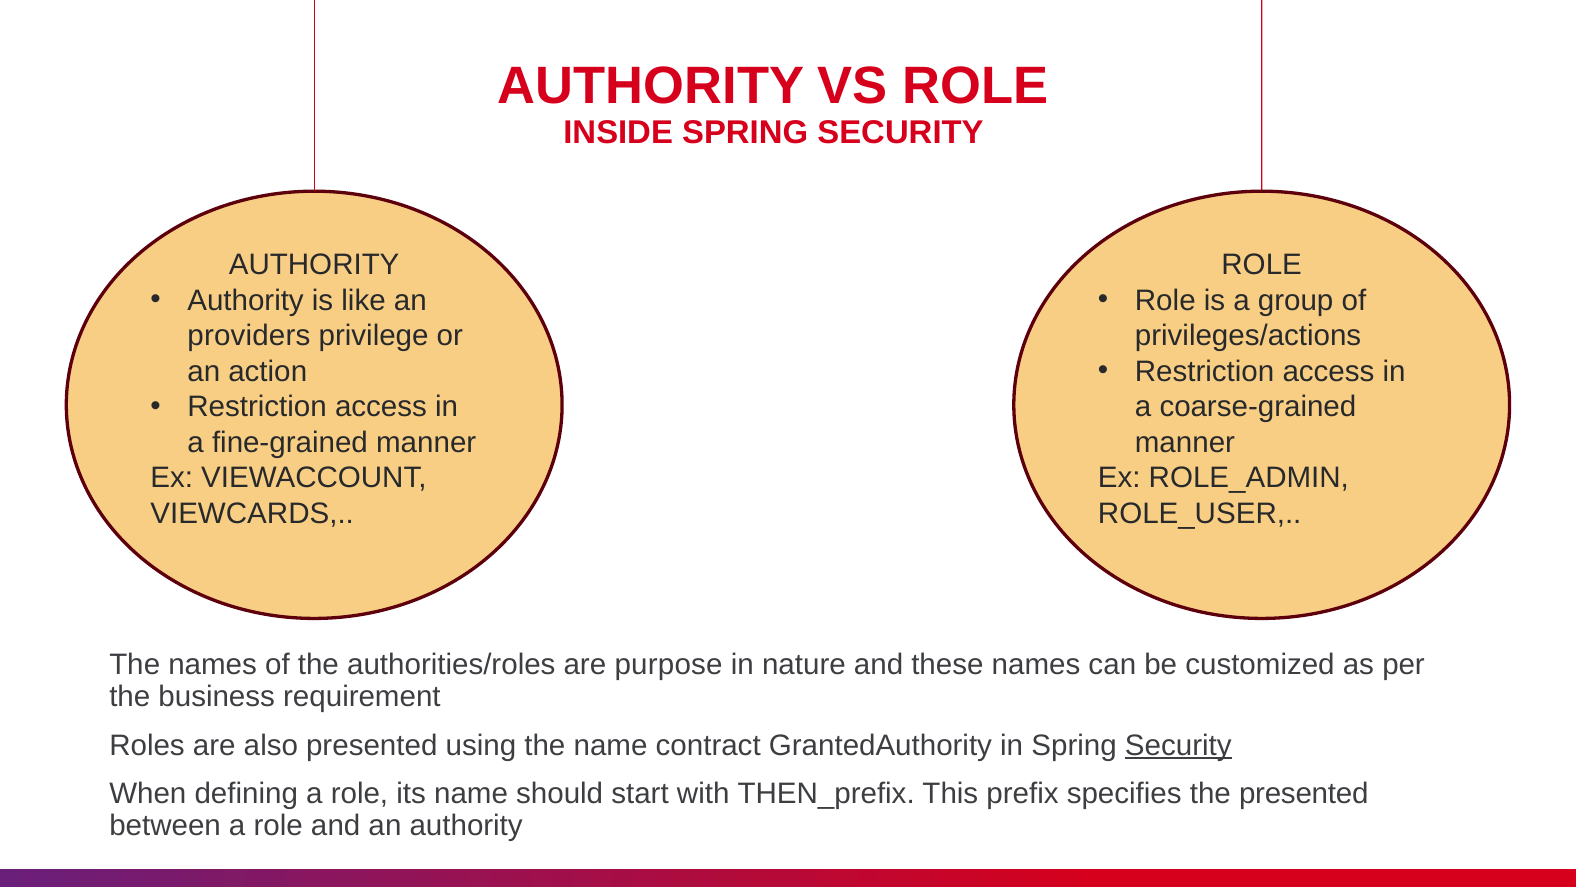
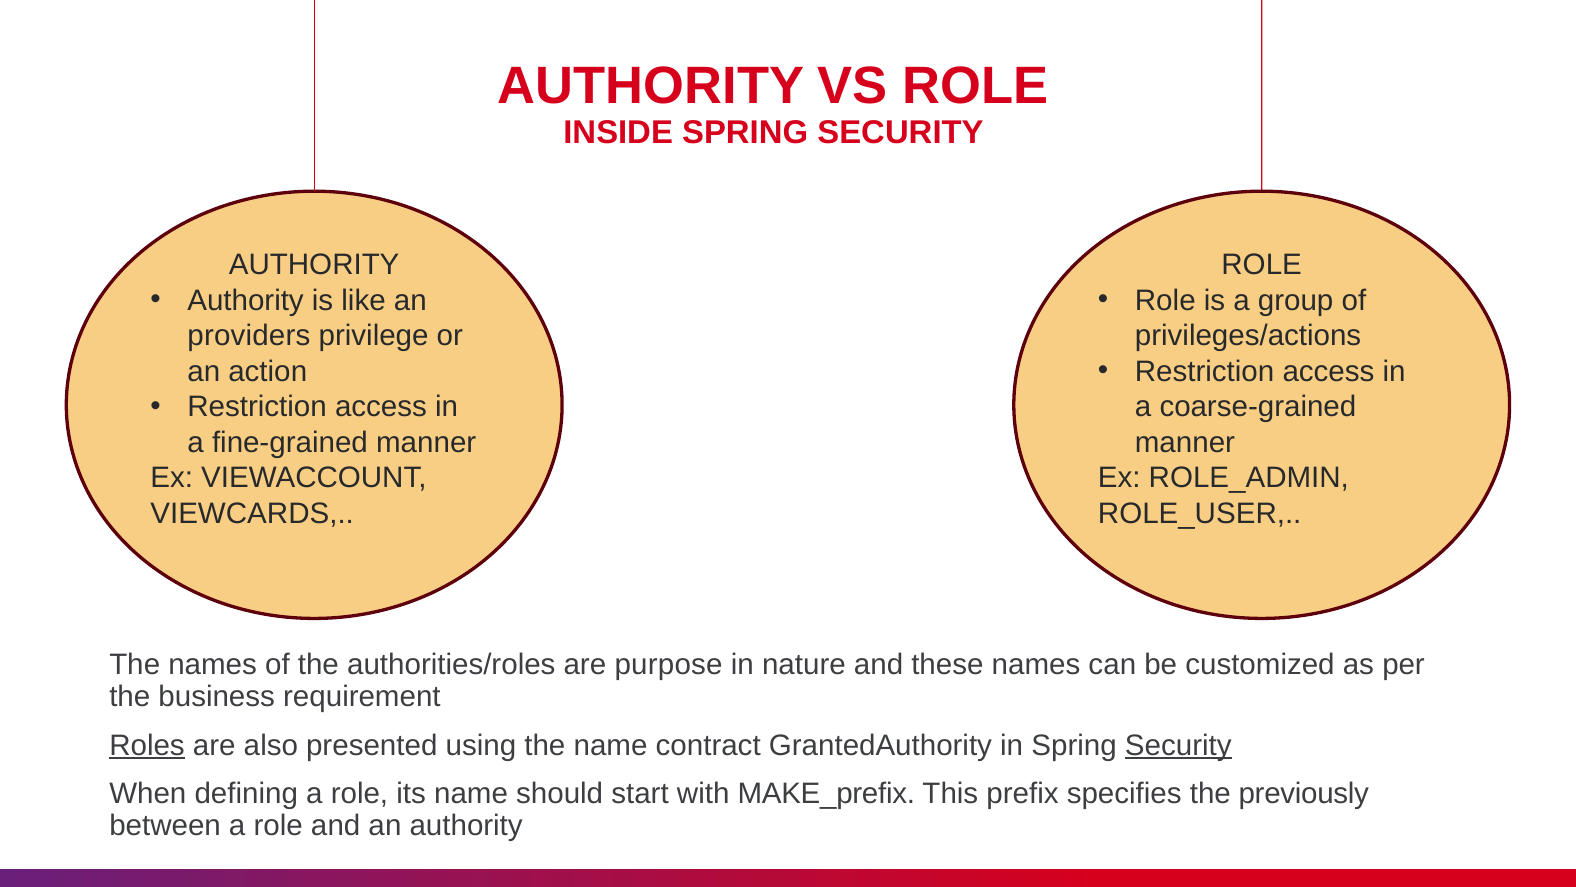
Roles underline: none -> present (147, 745)
THEN_prefix: THEN_prefix -> MAKE_prefix (826, 793)
the presented: presented -> previously (1304, 793)
